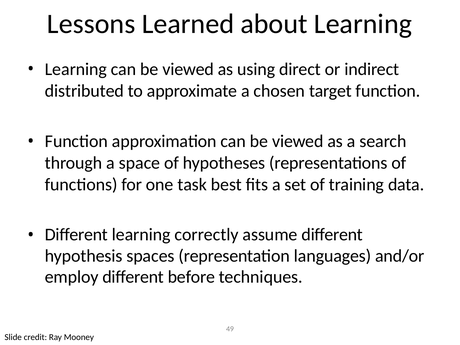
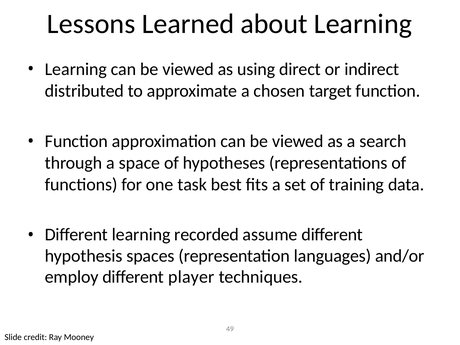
correctly: correctly -> recorded (207, 235)
before: before -> player (191, 277)
